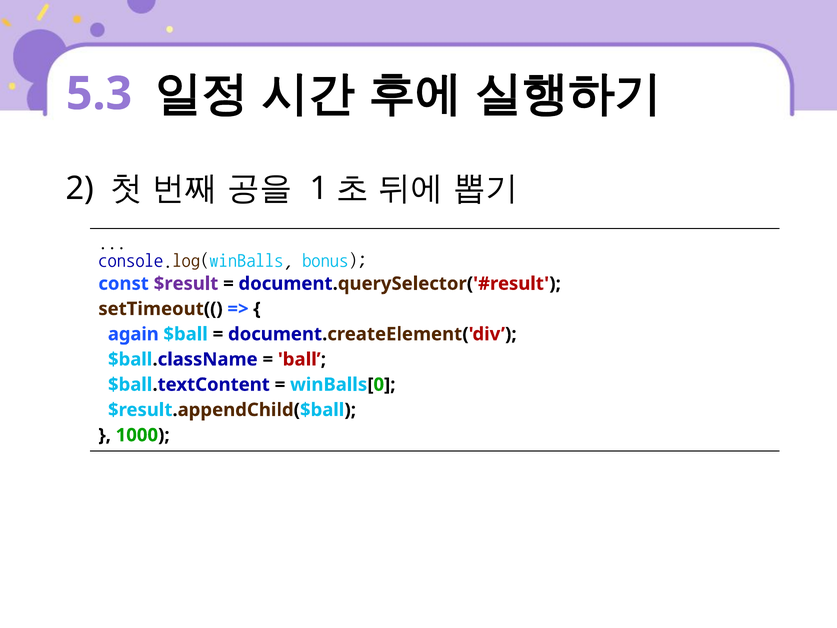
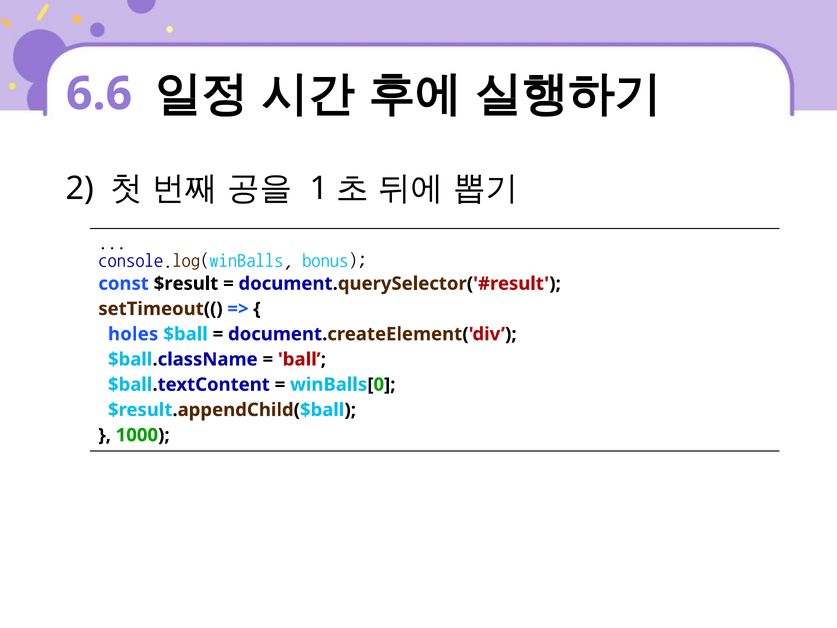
5.3: 5.3 -> 6.6 (99, 94)
$result colour: purple -> black (186, 284)
again: again -> holes (133, 334)
